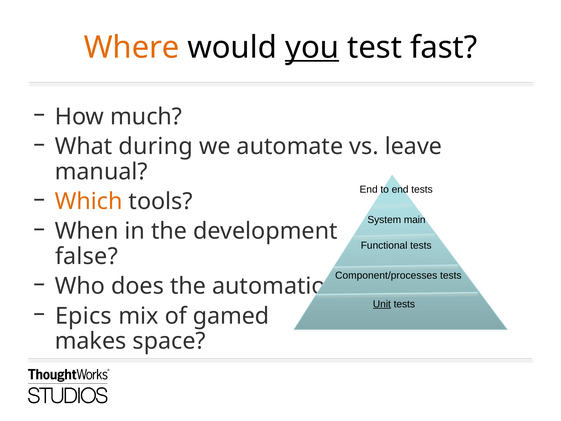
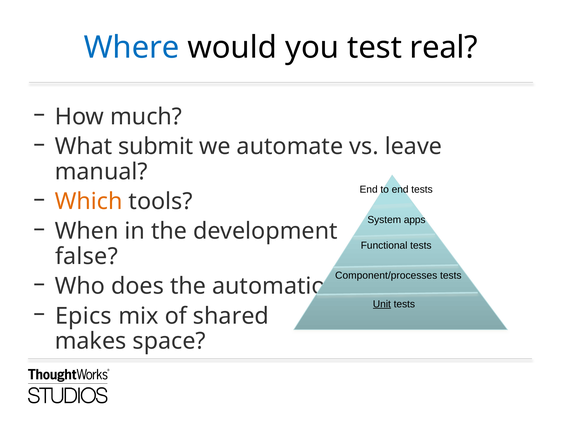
Where colour: orange -> blue (132, 47)
you underline: present -> none (312, 47)
fast: fast -> real (444, 47)
during: during -> submit (156, 146)
main: main -> apps (415, 220)
gamed: gamed -> shared (231, 316)
